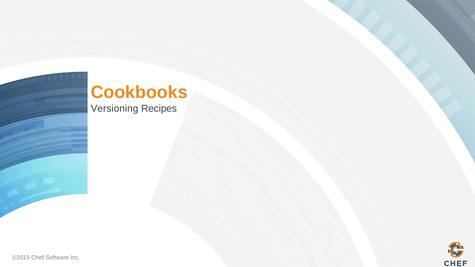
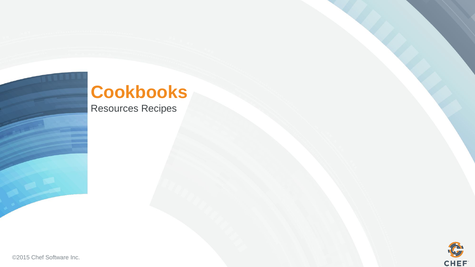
Versioning: Versioning -> Resources (115, 109)
